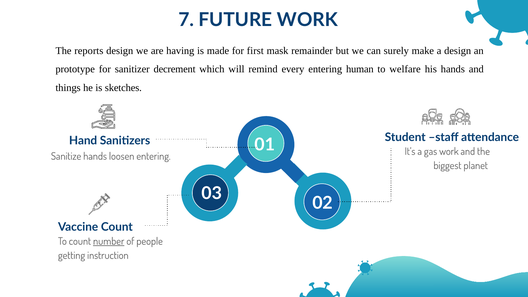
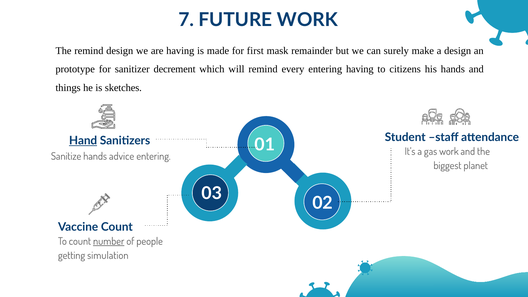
The reports: reports -> remind (89, 51)
entering human: human -> having (360, 69)
welfare: welfare -> citizens (405, 69)
Hand underline: none -> present (83, 141)
loosen: loosen -> advice (122, 156)
instruction: instruction -> simulation (108, 256)
